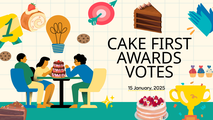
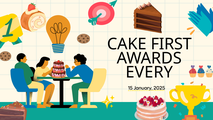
VOTES: VOTES -> EVERY (149, 72)
